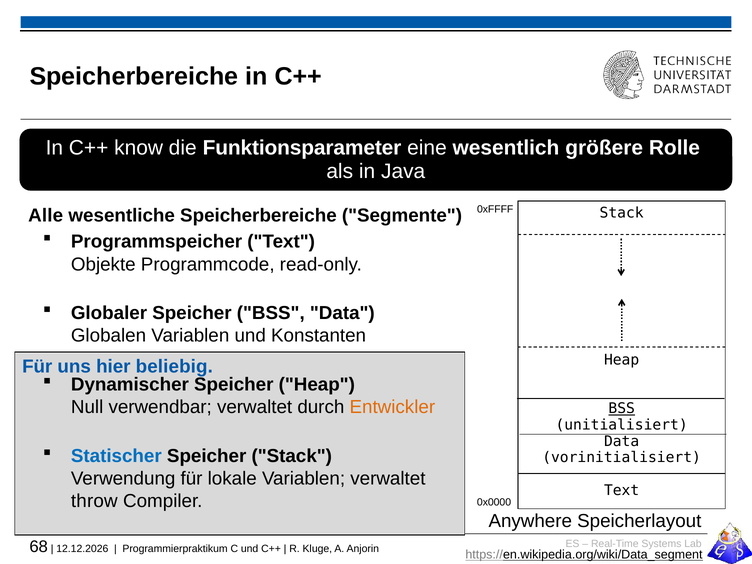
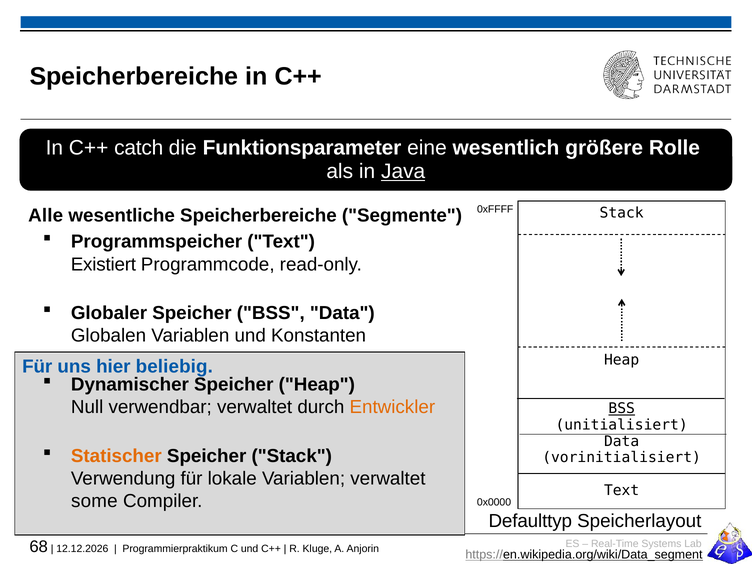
know: know -> catch (139, 148)
Java underline: none -> present (403, 171)
Objekte: Objekte -> Existiert (103, 264)
Statischer colour: blue -> orange (116, 456)
throw: throw -> some (94, 501)
Anywhere: Anywhere -> Defaulttyp (530, 521)
